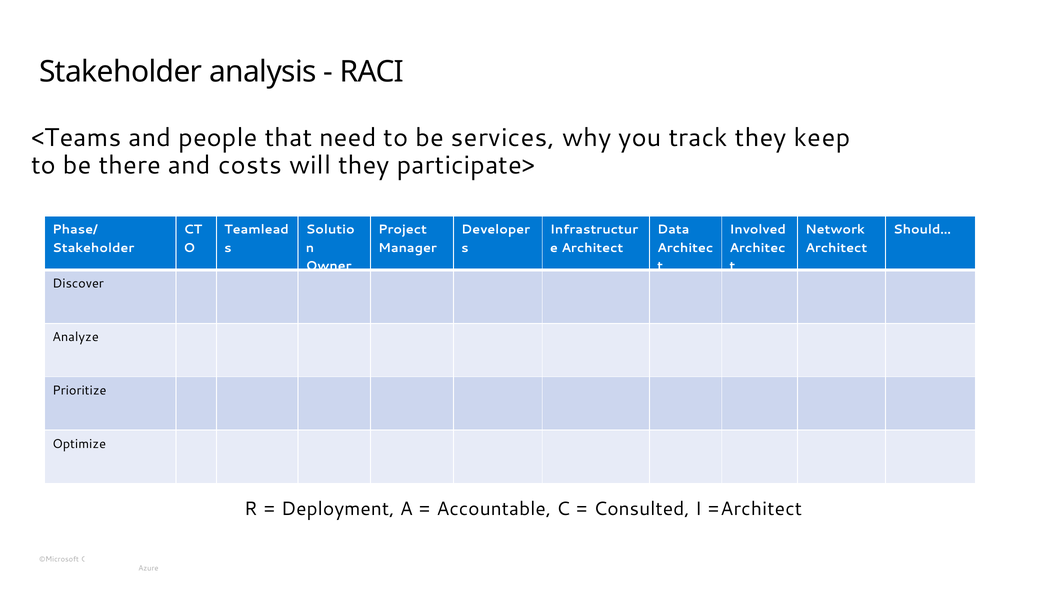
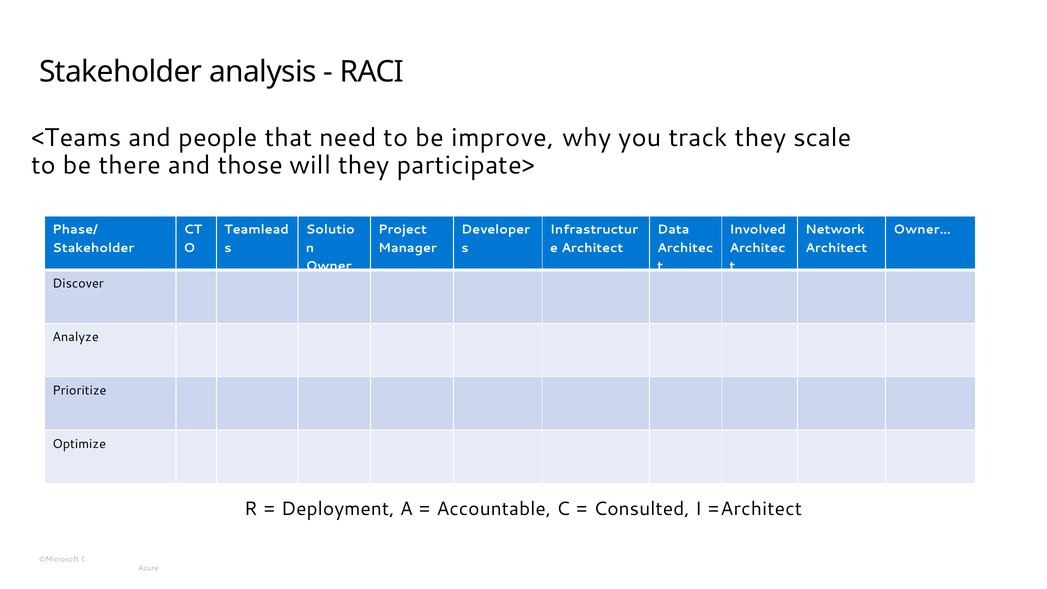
services: services -> improve (503, 138)
keep: keep -> scale (822, 138)
costs: costs -> those (250, 165)
Should…: Should… -> Owner… (922, 230)
